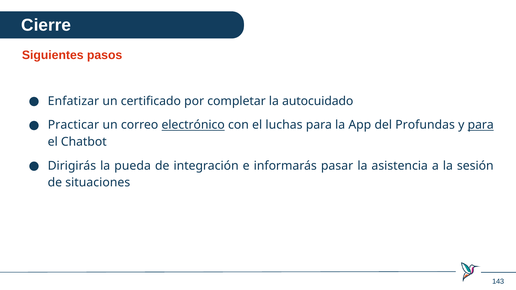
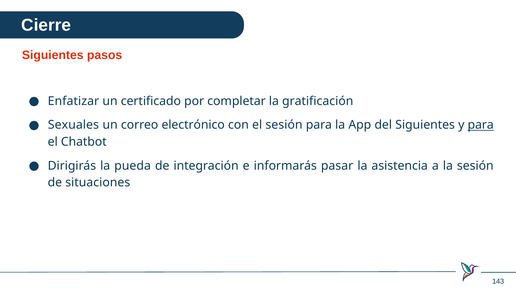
autocuidado: autocuidado -> gratificación (318, 101)
Practicar: Practicar -> Sexuales (73, 125)
electrónico underline: present -> none (193, 125)
el luchas: luchas -> sesión (284, 125)
del Profundas: Profundas -> Siguientes (425, 125)
